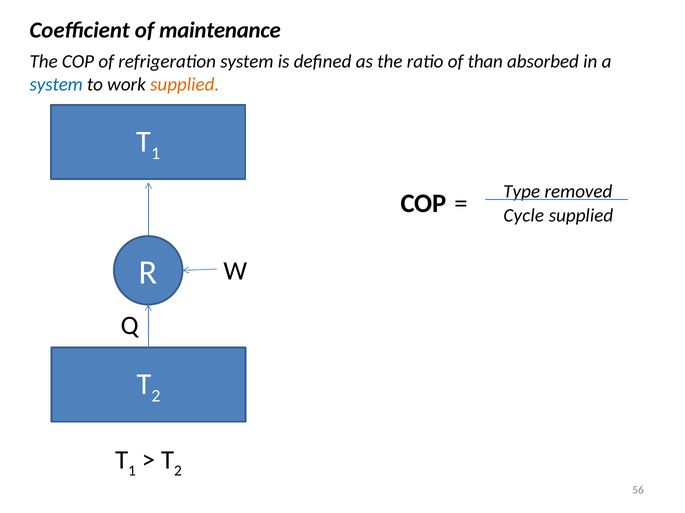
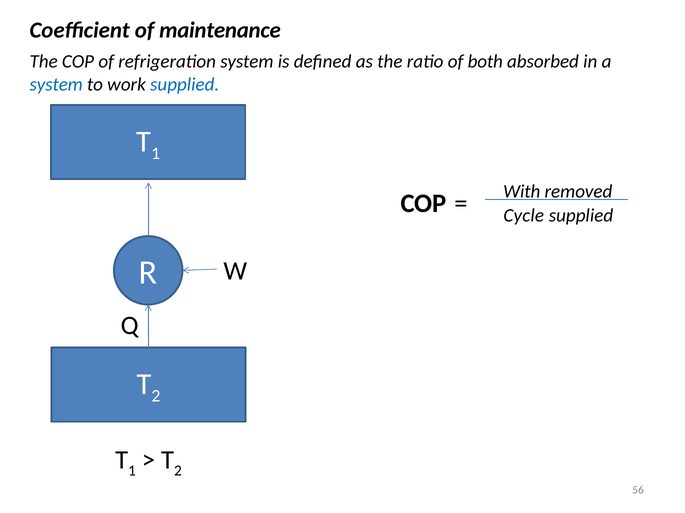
than: than -> both (485, 62)
supplied colour: orange -> blue (185, 85)
Type: Type -> With (522, 192)
